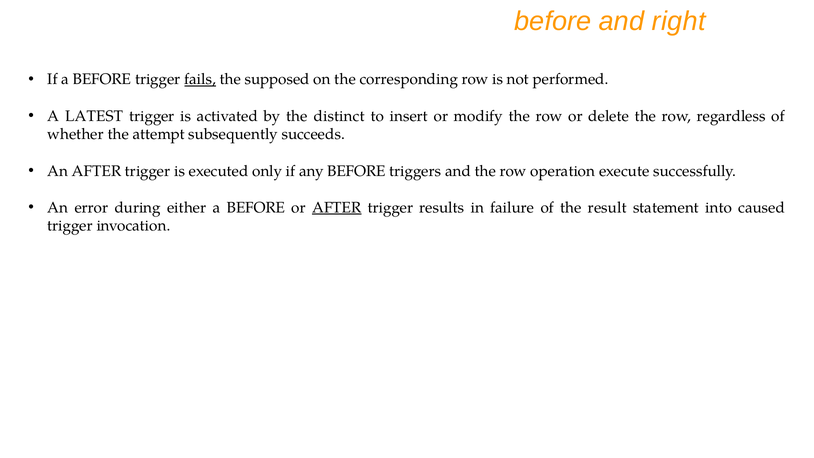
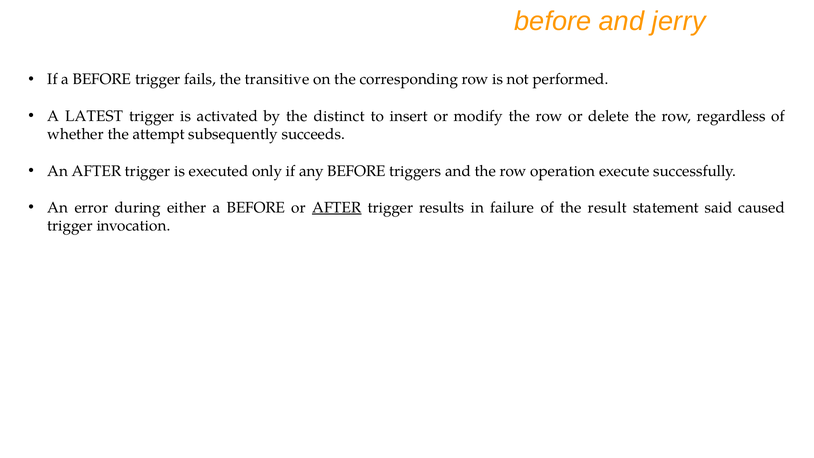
right: right -> jerry (679, 21)
fails underline: present -> none (200, 79)
supposed: supposed -> transitive (277, 79)
into: into -> said (719, 208)
